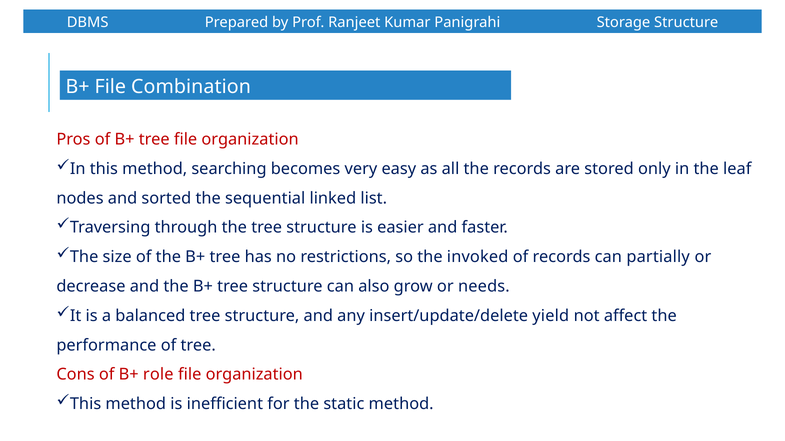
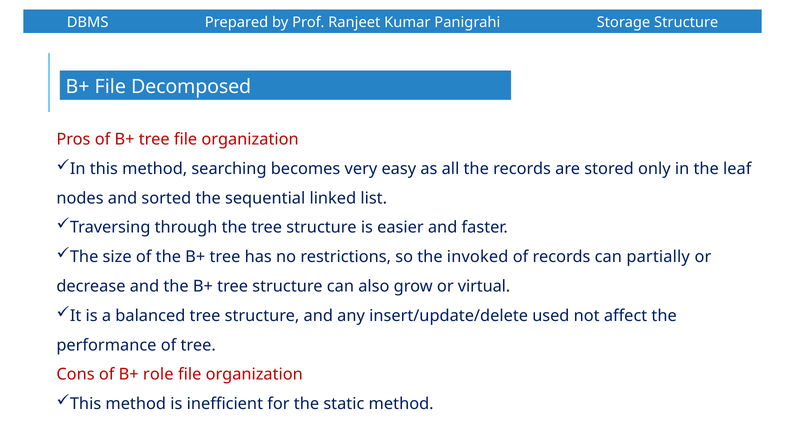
Combination: Combination -> Decomposed (191, 87)
needs: needs -> virtual (484, 287)
yield: yield -> used (551, 316)
